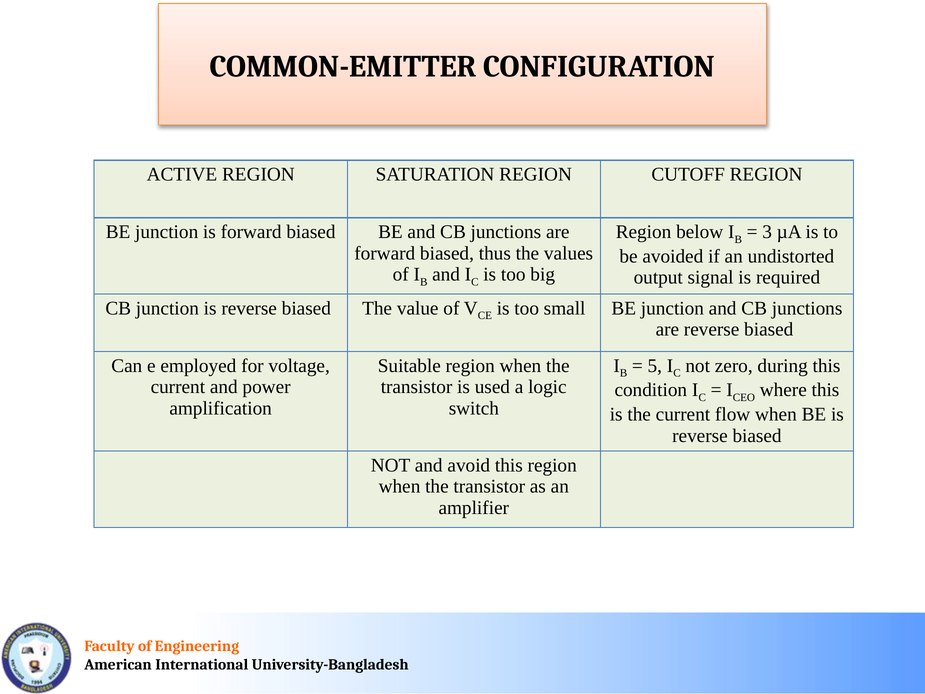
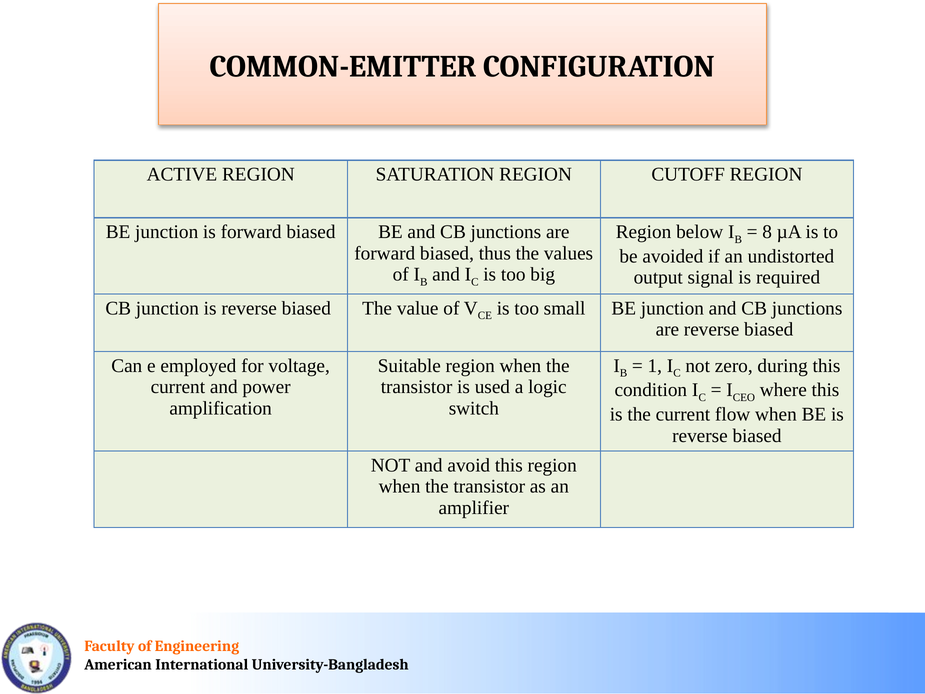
3: 3 -> 8 (767, 232)
5: 5 -> 1 (655, 366)
